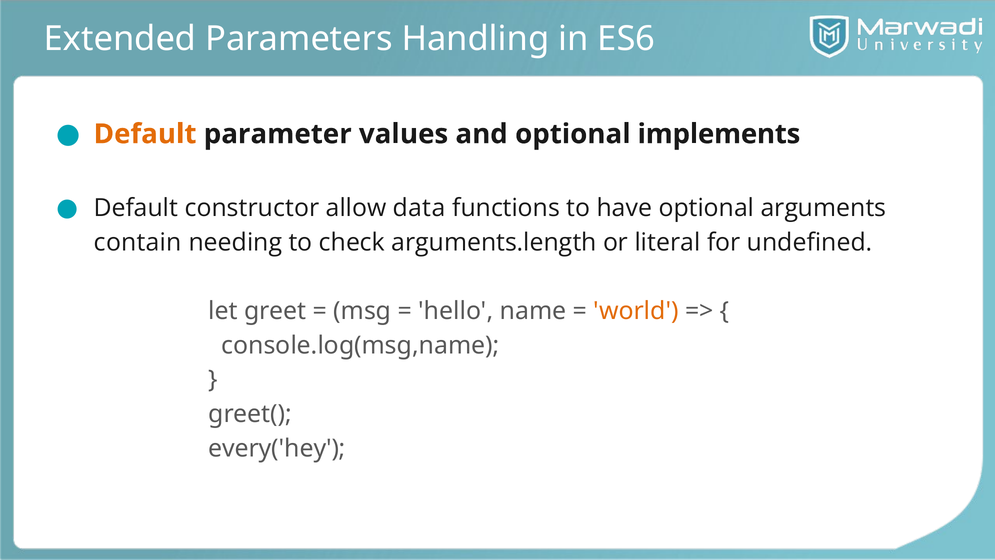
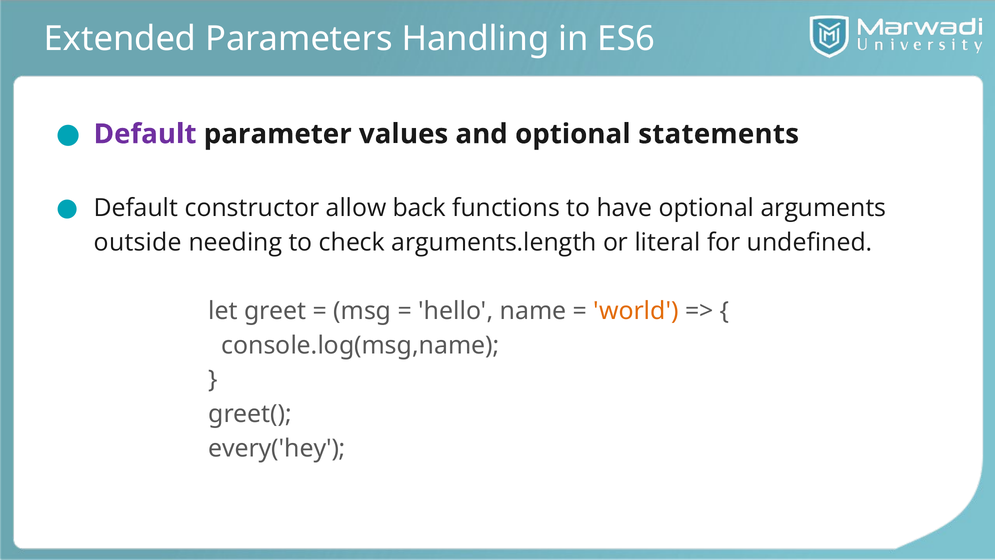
Default colour: orange -> purple (145, 134)
implements: implements -> statements (719, 134)
data: data -> back (419, 208)
contain: contain -> outside (138, 242)
